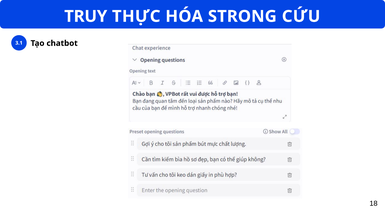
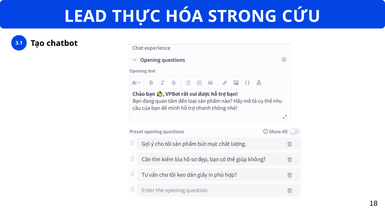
TRUY: TRUY -> LEAD (86, 16)
